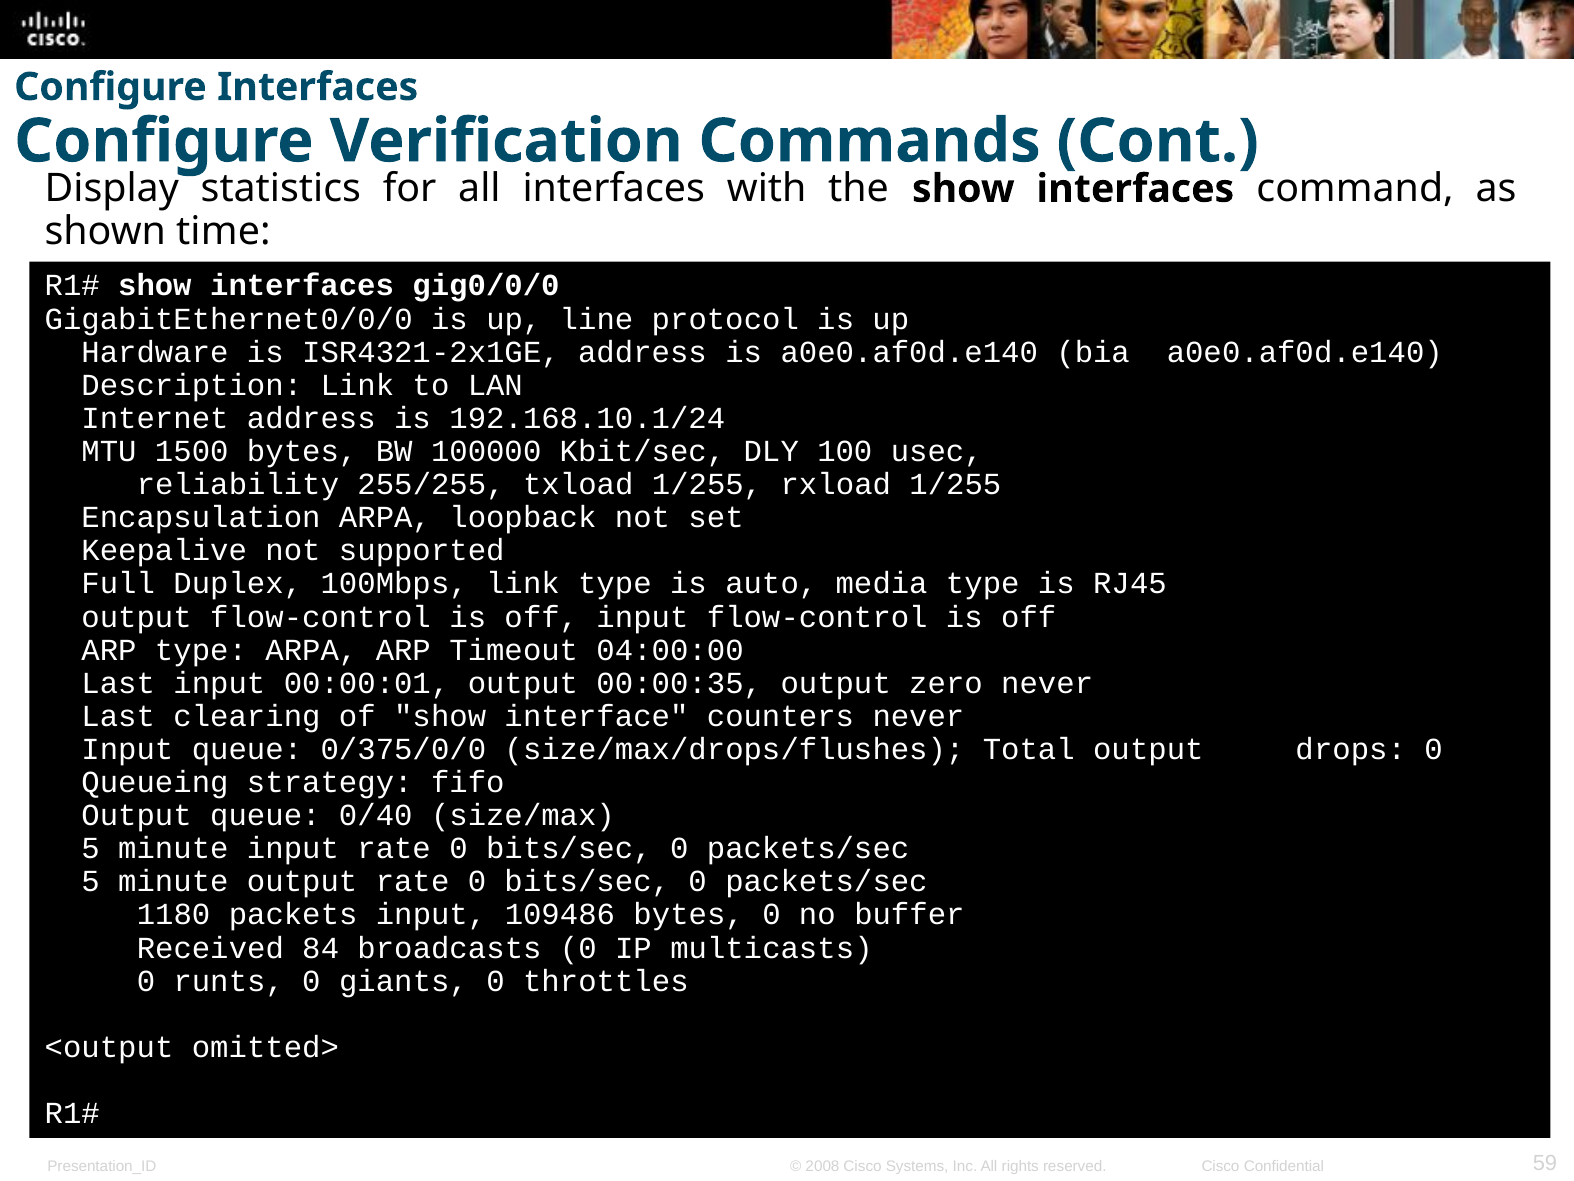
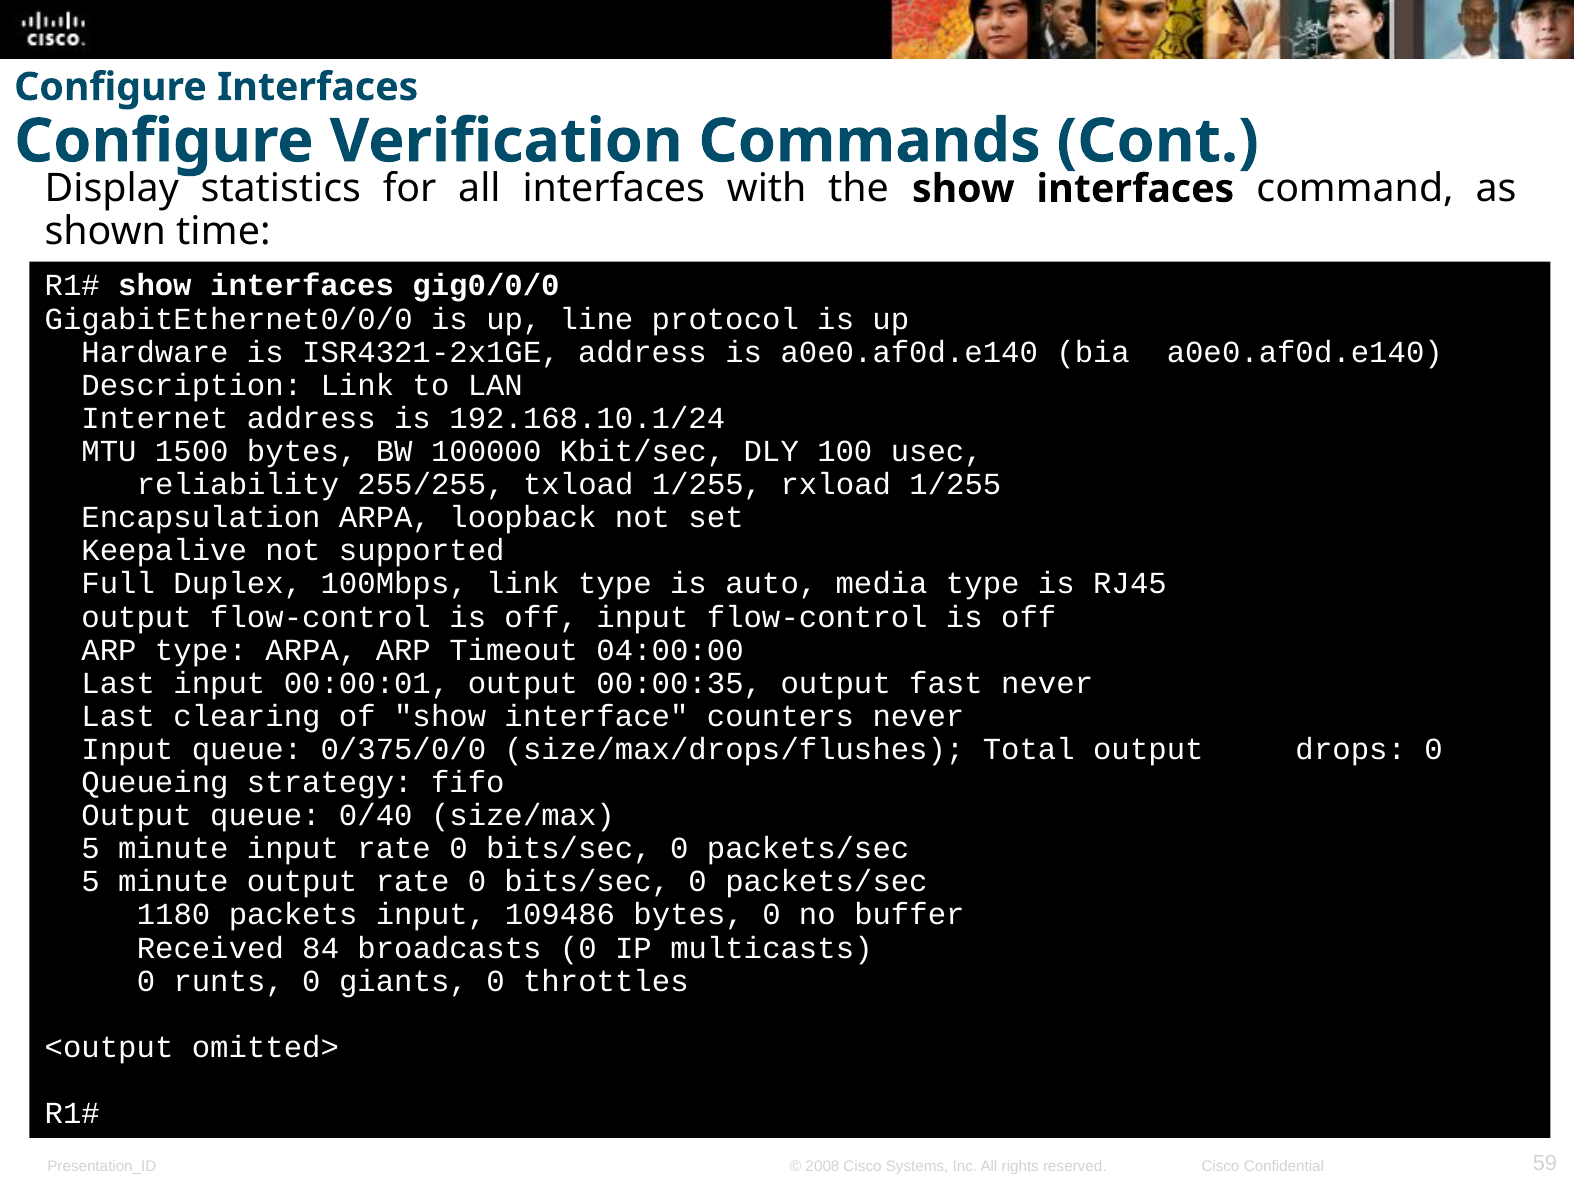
zero: zero -> fast (946, 683)
